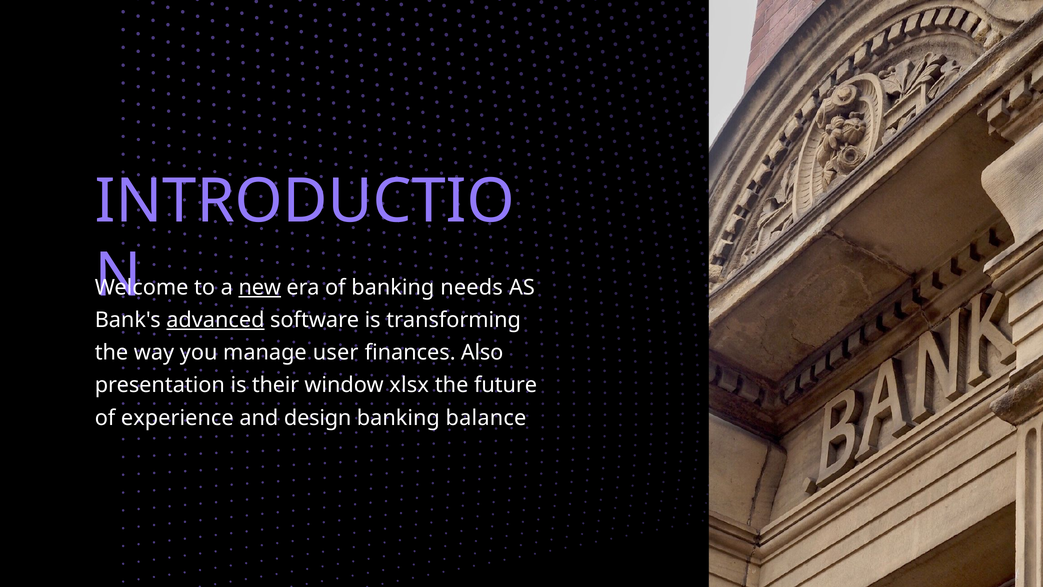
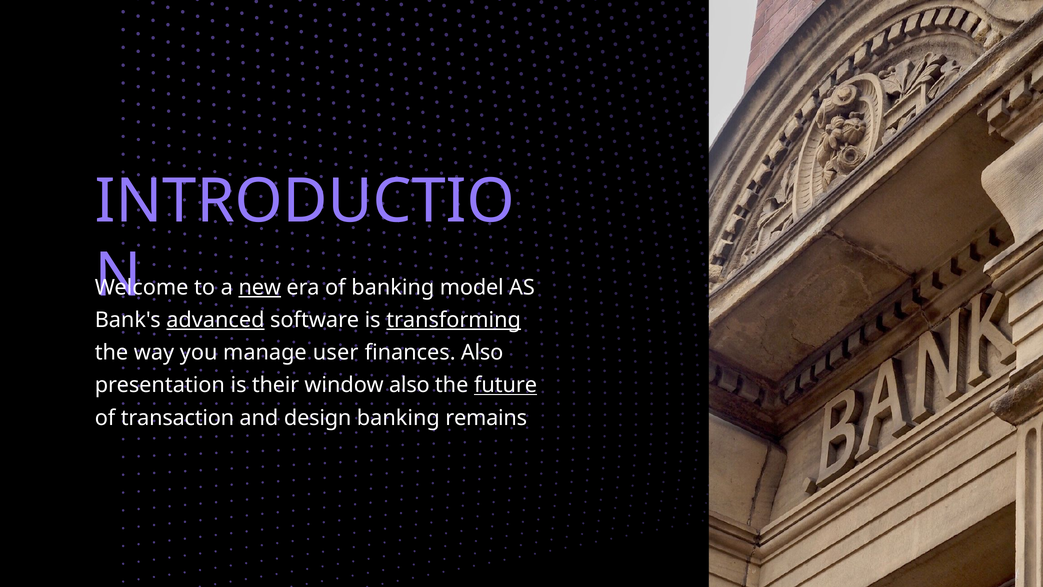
needs: needs -> model (472, 287)
transforming underline: none -> present (454, 320)
window xlsx: xlsx -> also (409, 385)
future underline: none -> present (506, 385)
experience: experience -> transaction (177, 418)
balance: balance -> remains (486, 418)
